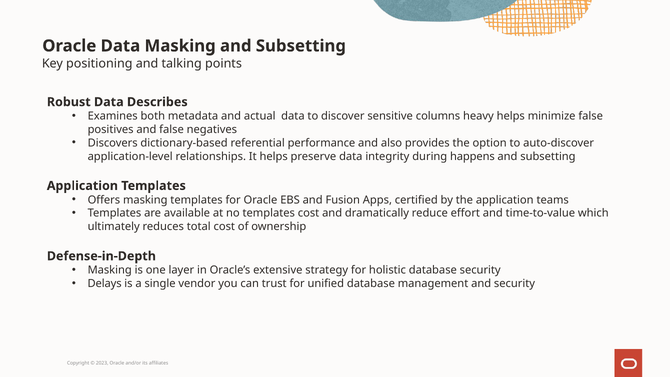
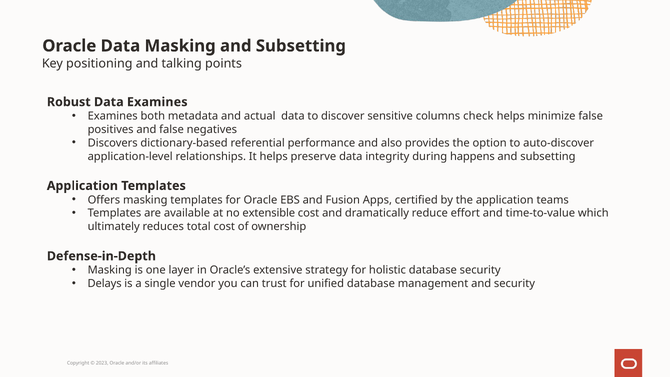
Data Describes: Describes -> Examines (157, 102)
heavy: heavy -> check (478, 116)
no templates: templates -> extensible (269, 213)
